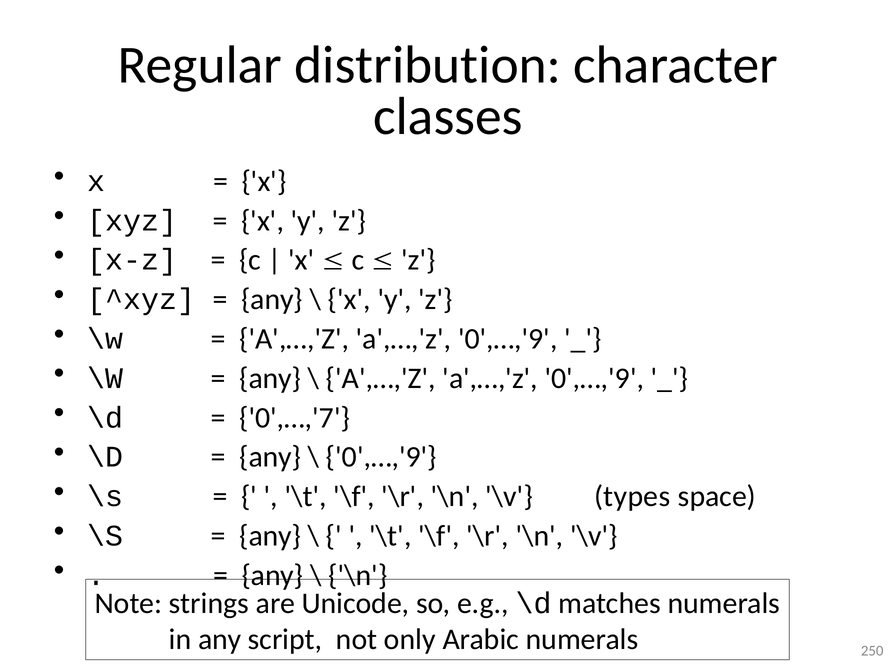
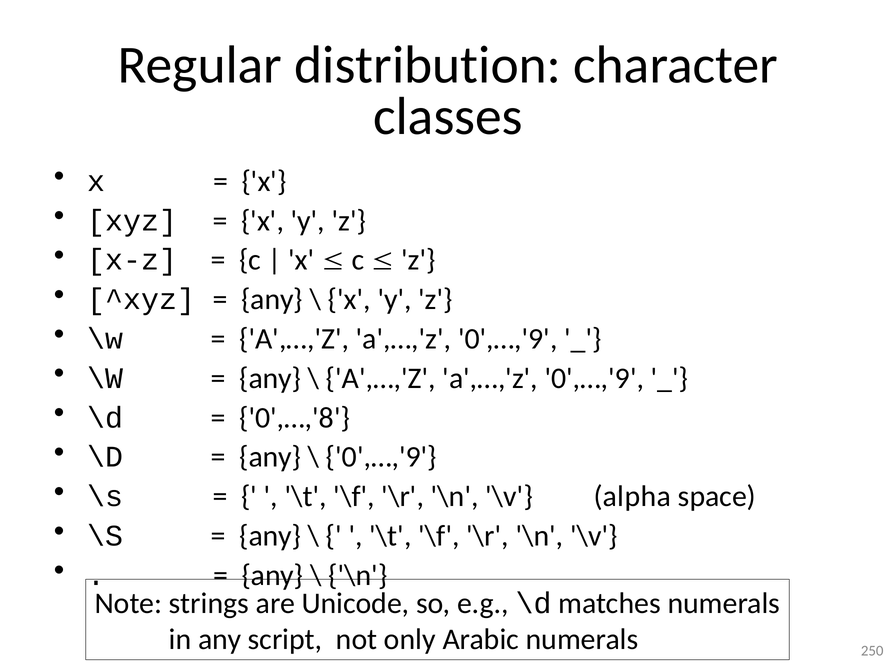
0',…,'7: 0',…,'7 -> 0',…,'8 (295, 418)
types: types -> alpha (632, 497)
